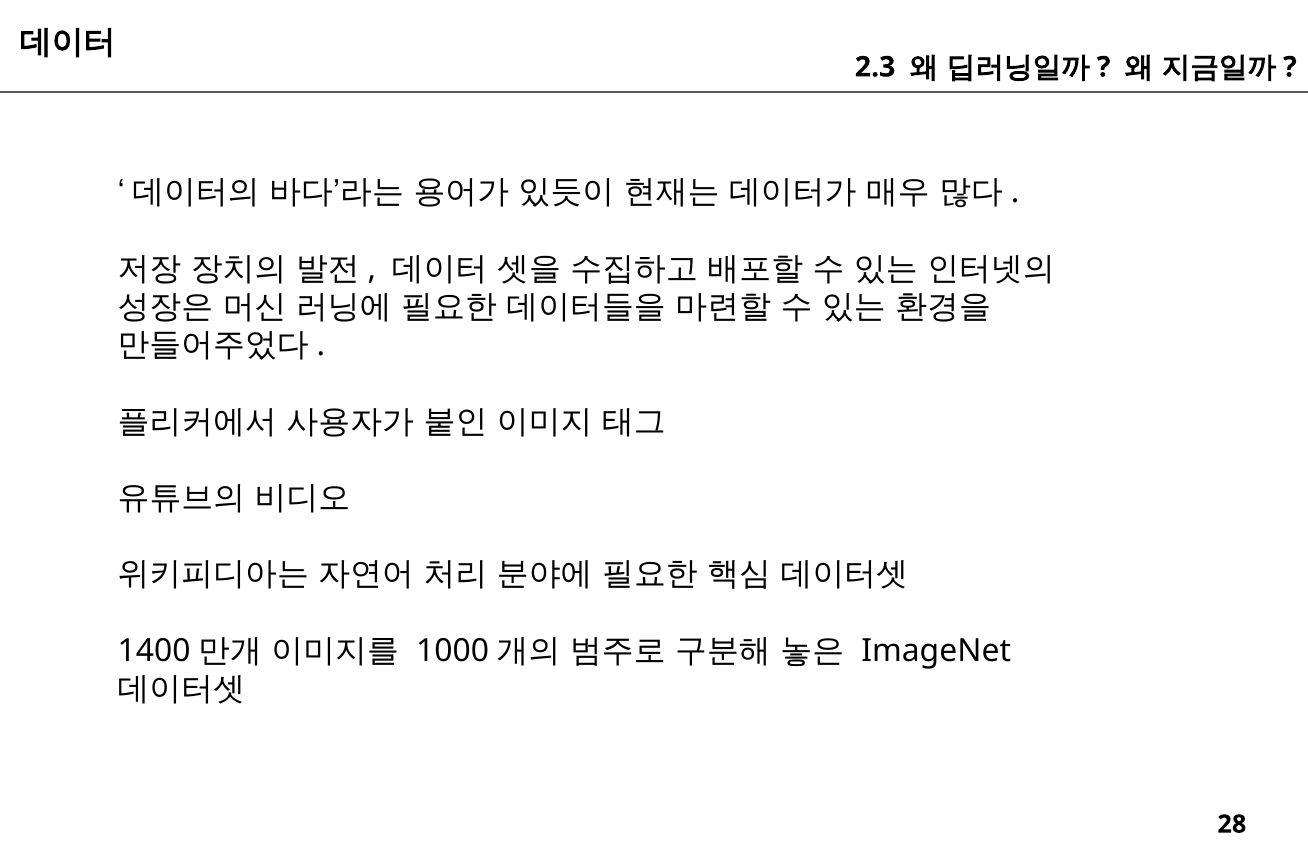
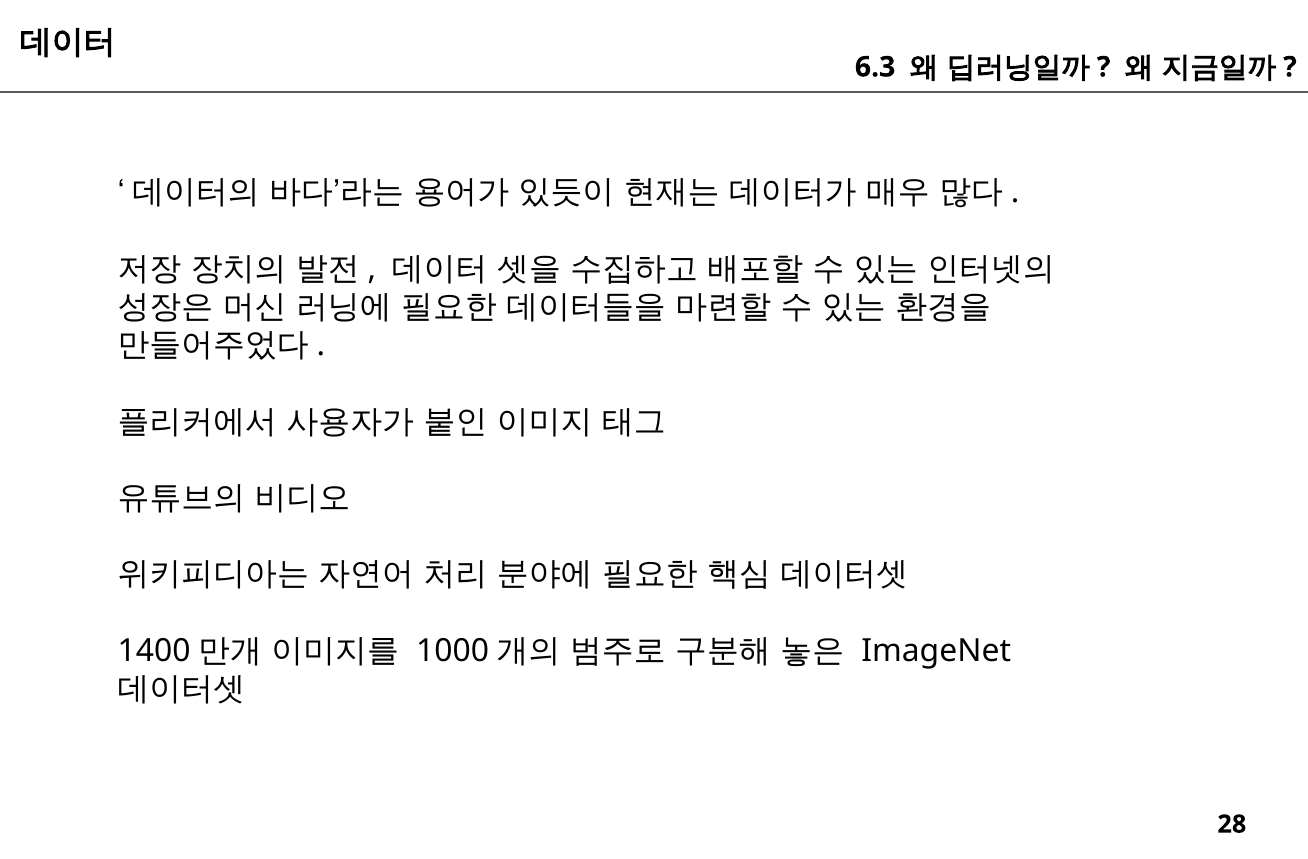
2.3: 2.3 -> 6.3 (875, 67)
